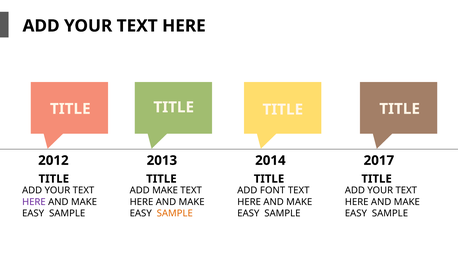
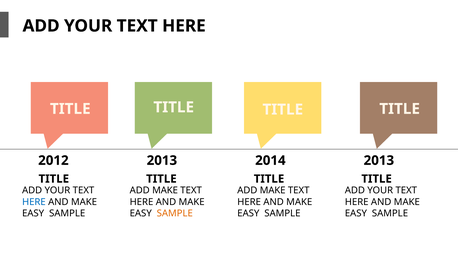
2014 2017: 2017 -> 2013 (379, 161)
FONT: FONT -> MAKE (273, 191)
HERE colour: purple -> blue (34, 202)
